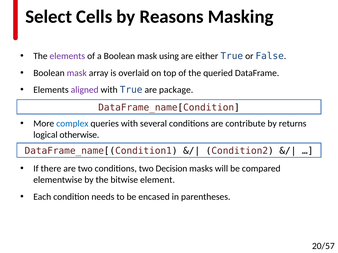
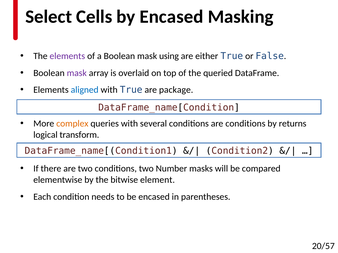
by Reasons: Reasons -> Encased (172, 17)
aligned colour: purple -> blue (85, 90)
complex colour: blue -> orange (72, 124)
are contribute: contribute -> conditions (245, 124)
otherwise: otherwise -> transform (79, 135)
Decision: Decision -> Number (171, 169)
